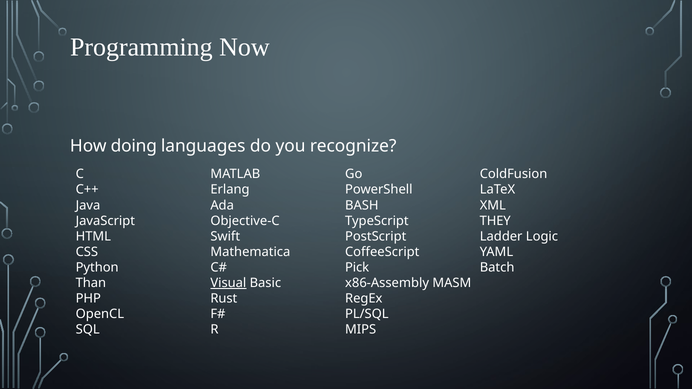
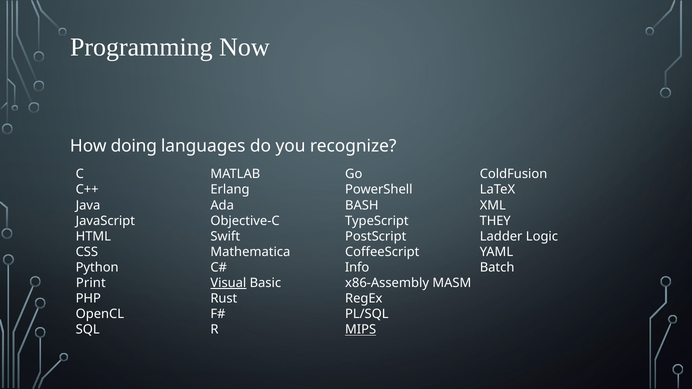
Pick: Pick -> Info (357, 268)
Than: Than -> Print (91, 283)
MIPS underline: none -> present (361, 330)
